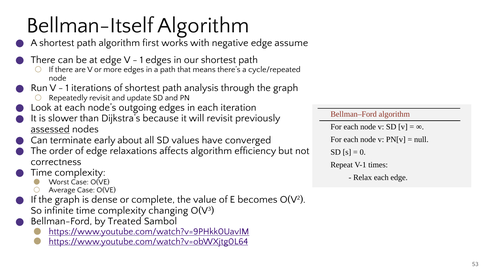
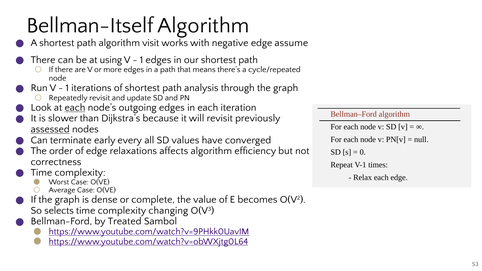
first: first -> visit (151, 43)
at edge: edge -> using (111, 60)
each underline: none -> present (75, 108)
about: about -> every (130, 140)
infinite: infinite -> selects (59, 211)
